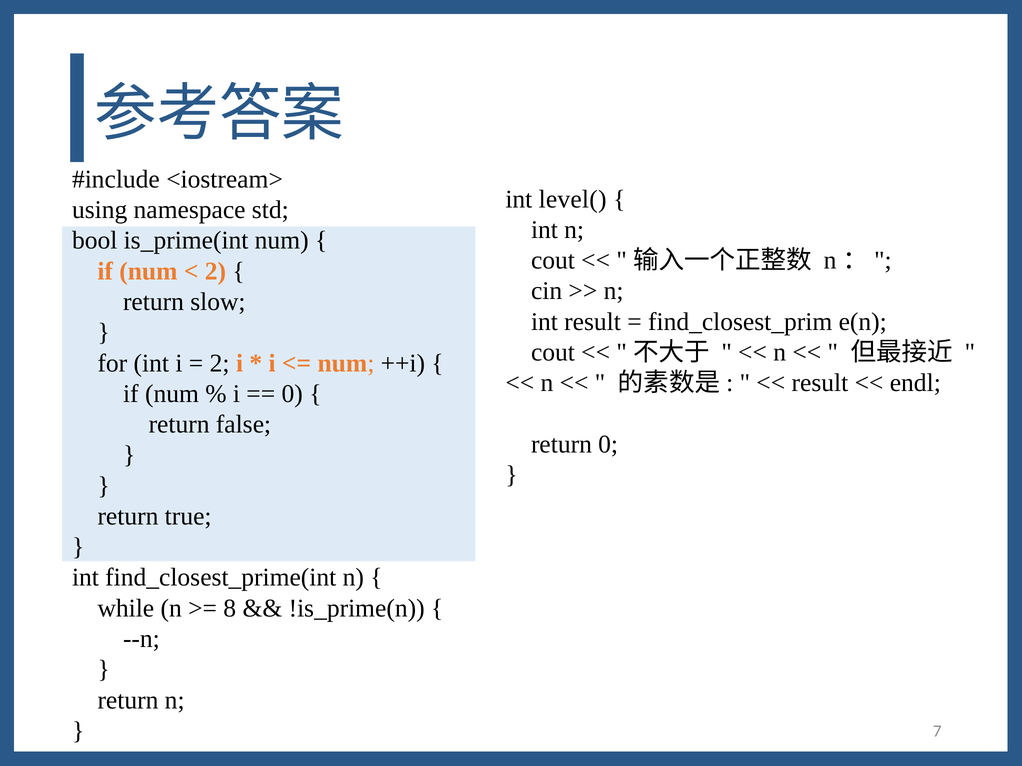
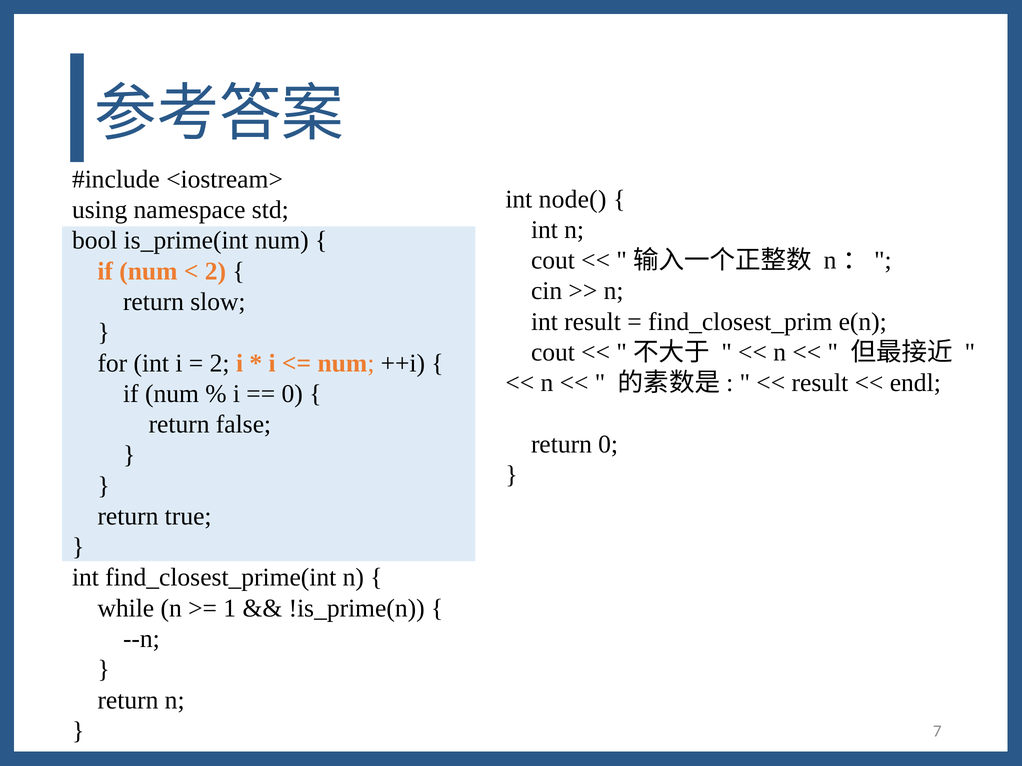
level(: level( -> node( (573, 199)
8: 8 -> 1 (230, 609)
